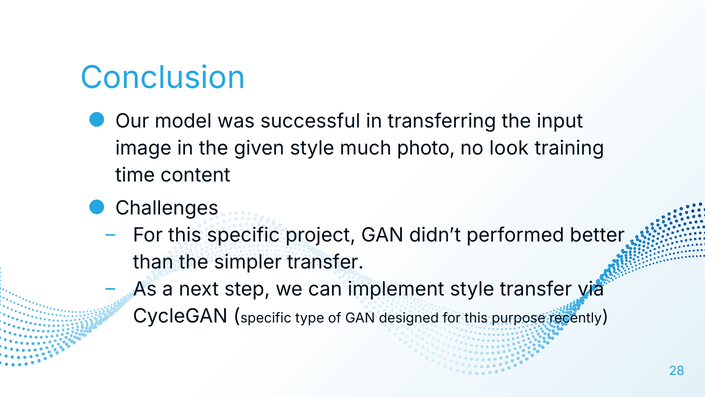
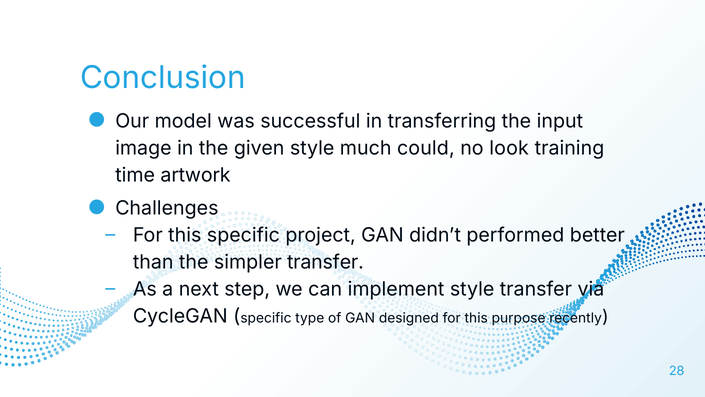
photo: photo -> could (426, 148)
content: content -> artwork (196, 175)
